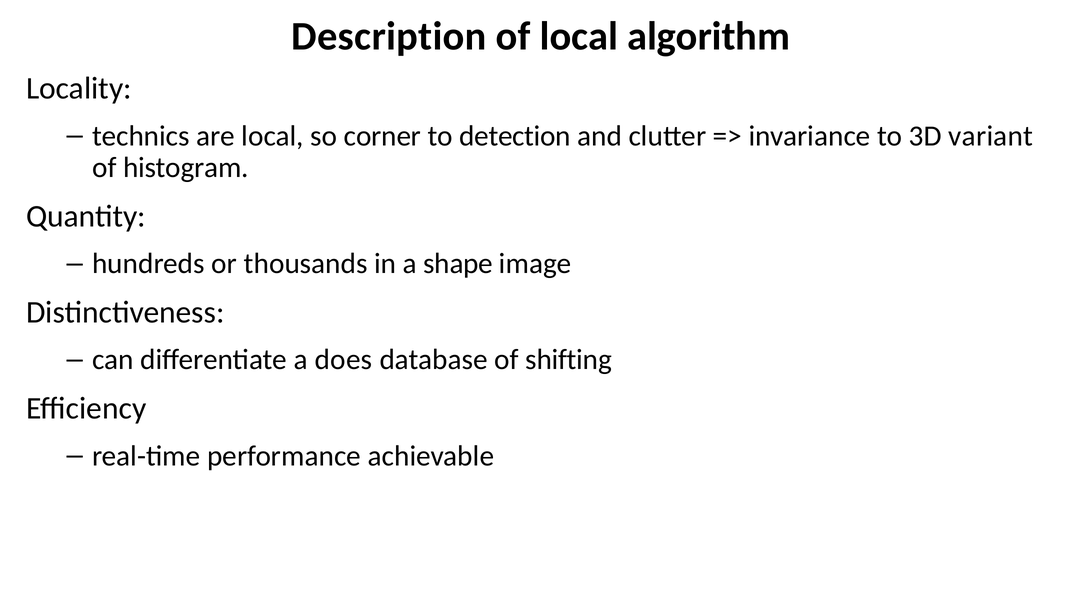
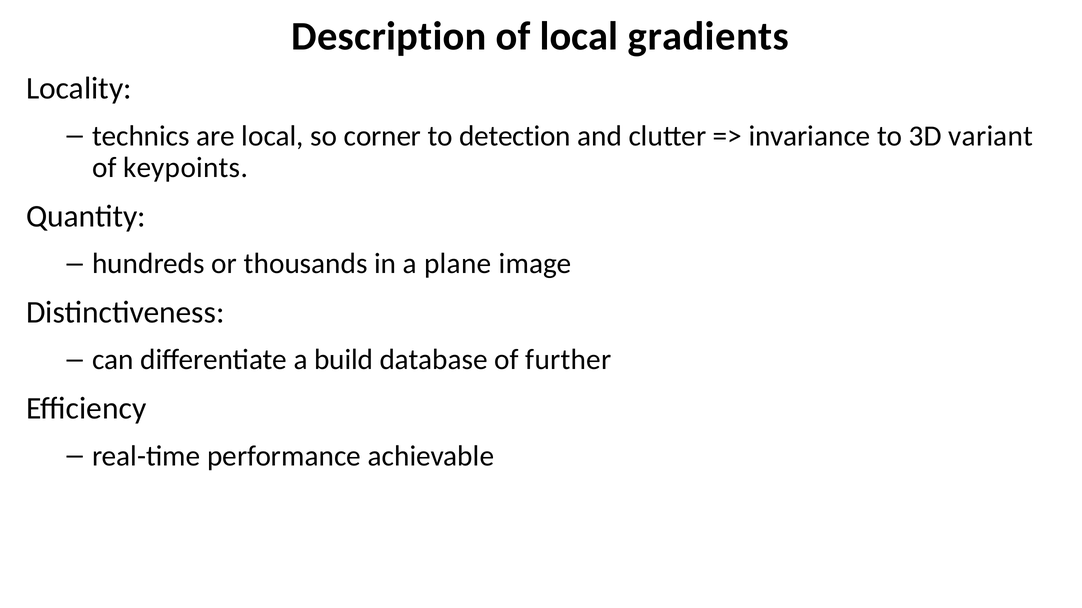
algorithm: algorithm -> gradients (708, 37)
histogram: histogram -> keypoints (186, 168)
shape: shape -> plane (458, 264)
does: does -> build (344, 360)
shifting: shifting -> further (568, 360)
